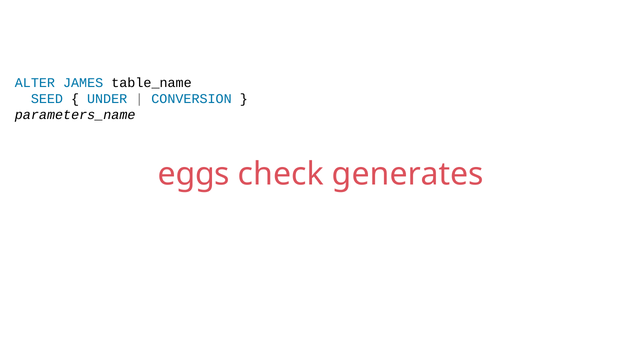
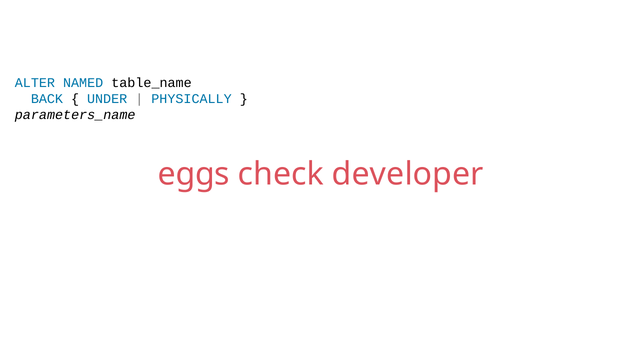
JAMES: JAMES -> NAMED (83, 83)
SEED: SEED -> BACK (47, 99)
CONVERSION: CONVERSION -> PHYSICALLY (191, 99)
generates: generates -> developer (408, 174)
